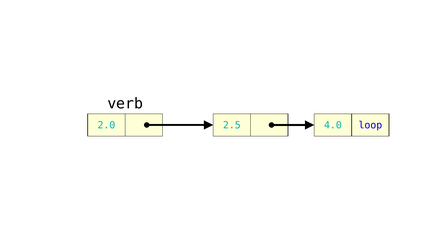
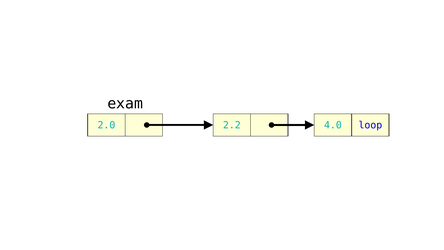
verb: verb -> exam (125, 103)
2.5: 2.5 -> 2.2 (232, 125)
